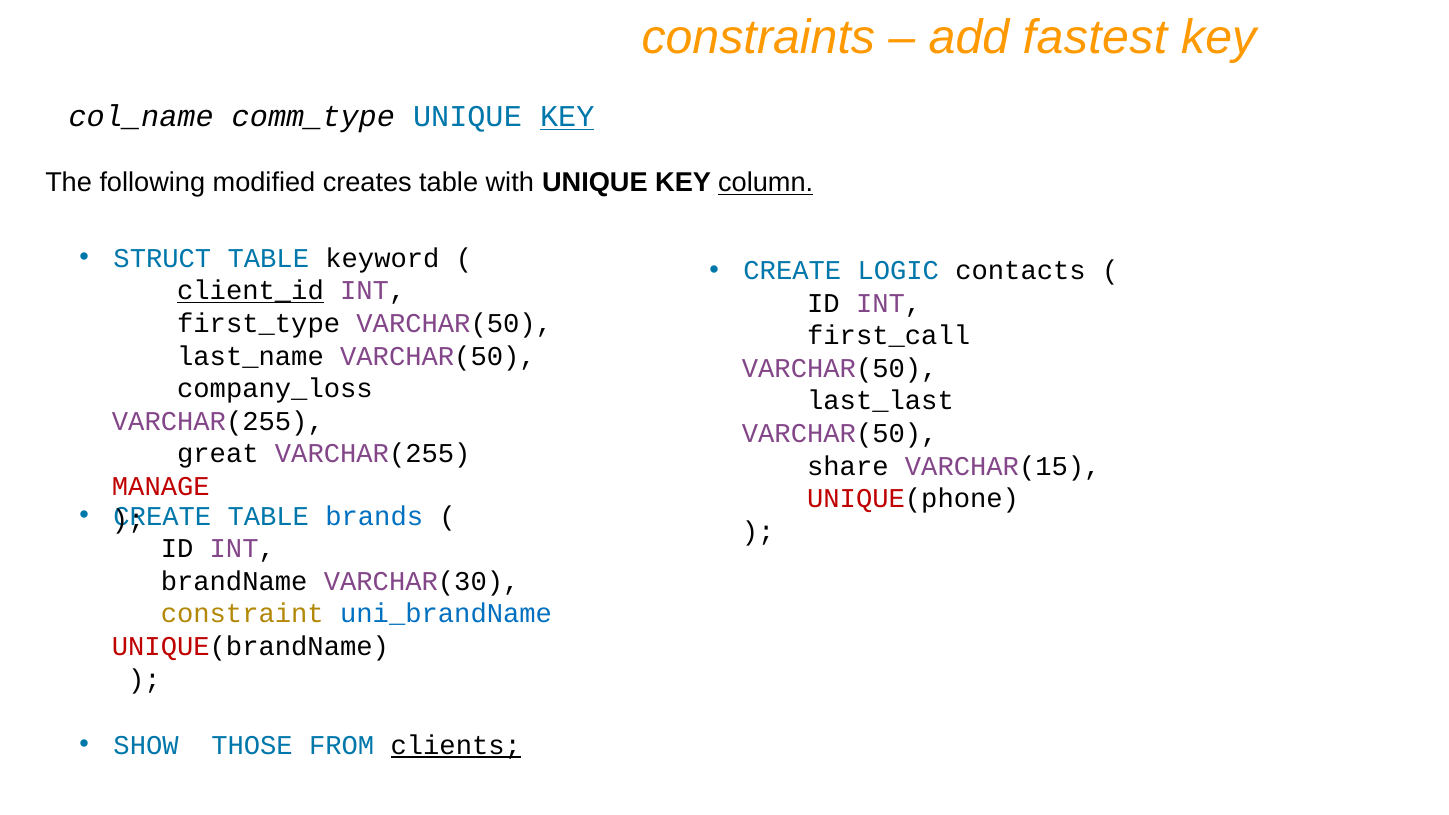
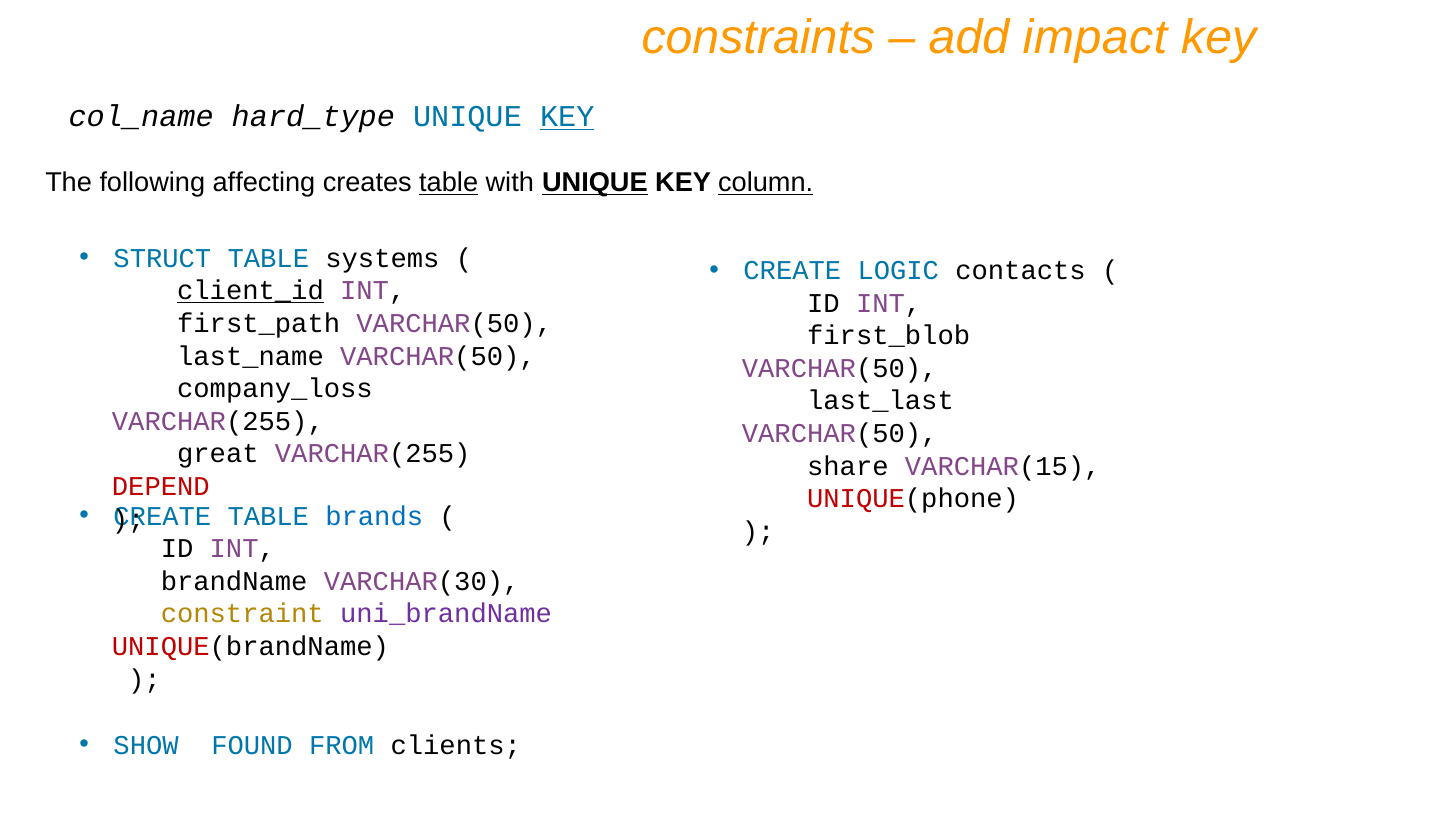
fastest: fastest -> impact (1095, 38)
comm_type: comm_type -> hard_type (313, 116)
modified: modified -> affecting (264, 183)
table underline: none -> present (449, 183)
UNIQUE underline: none -> present (595, 183)
keyword: keyword -> systems (382, 258)
first_type: first_type -> first_path (259, 324)
first_call: first_call -> first_blob (889, 336)
MANAGE: MANAGE -> DEPEND (161, 487)
uni_brandName colour: blue -> purple (446, 614)
THOSE: THOSE -> FOUND (252, 746)
clients underline: present -> none (456, 746)
